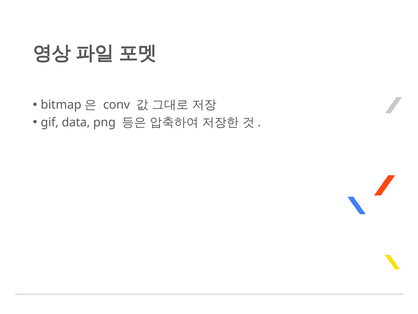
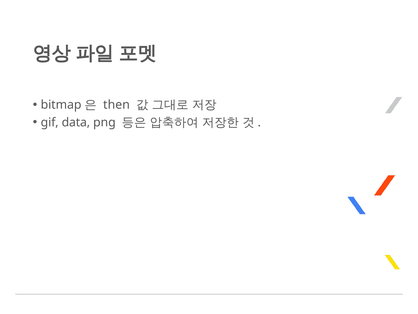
conv: conv -> then (117, 105)
